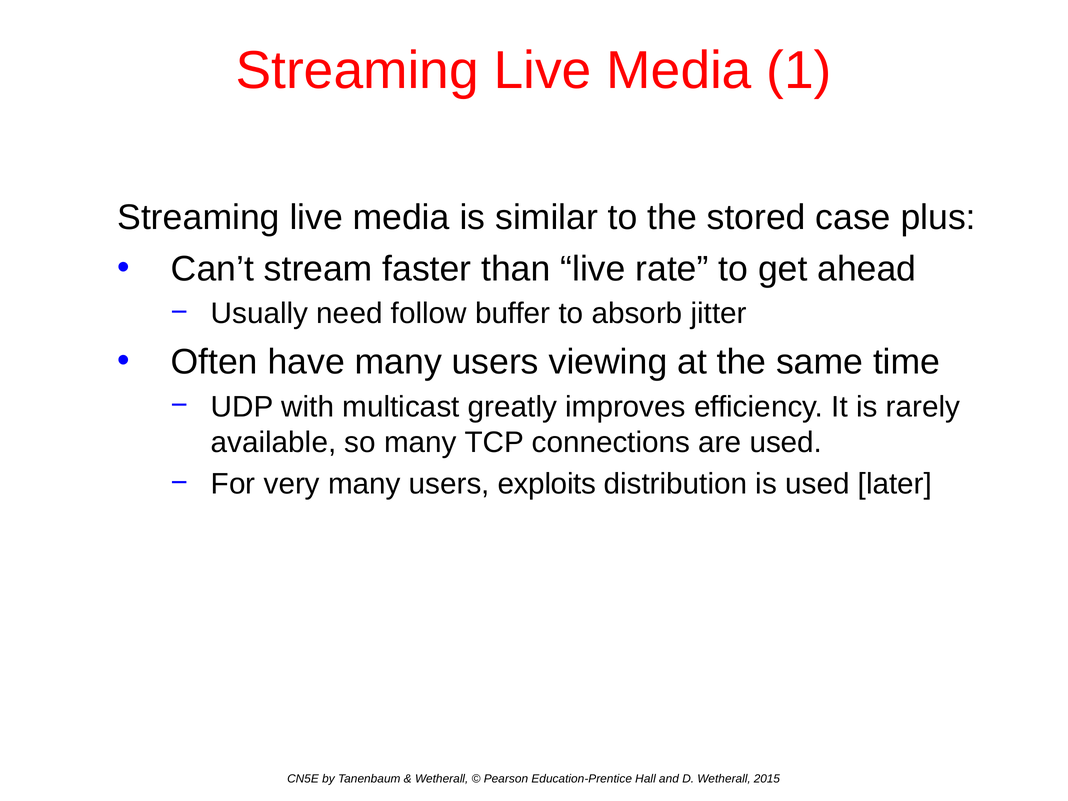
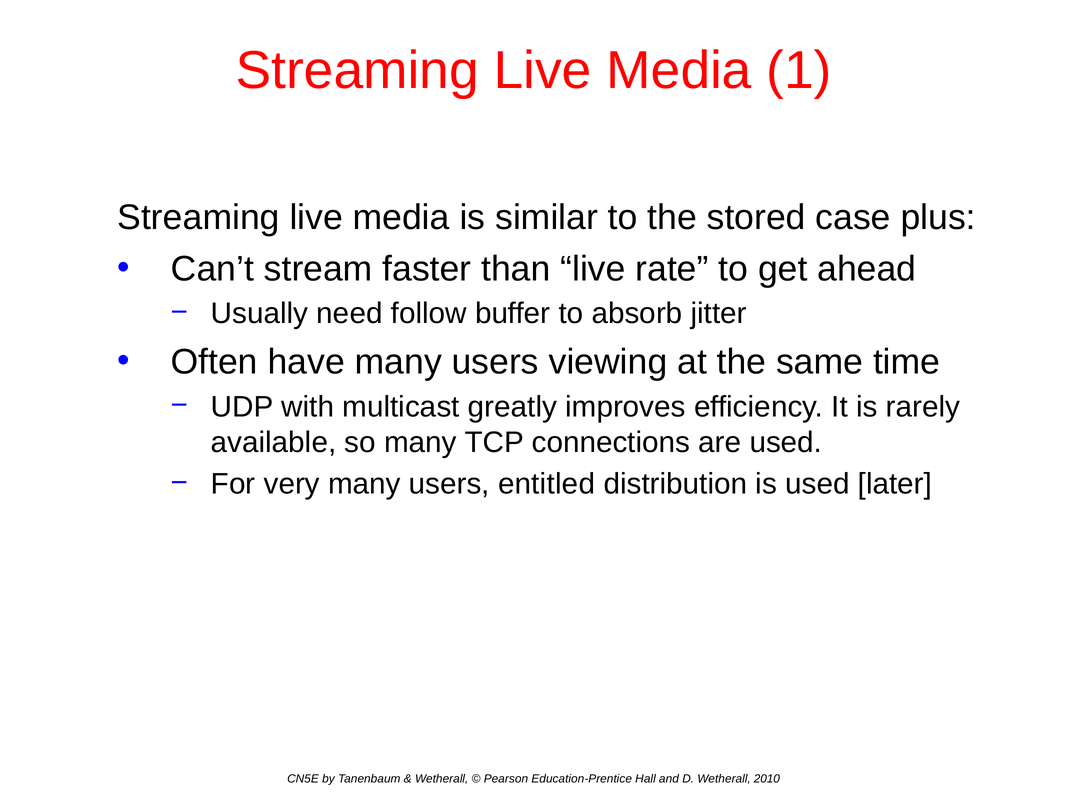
exploits: exploits -> entitled (547, 484)
2015: 2015 -> 2010 (767, 779)
